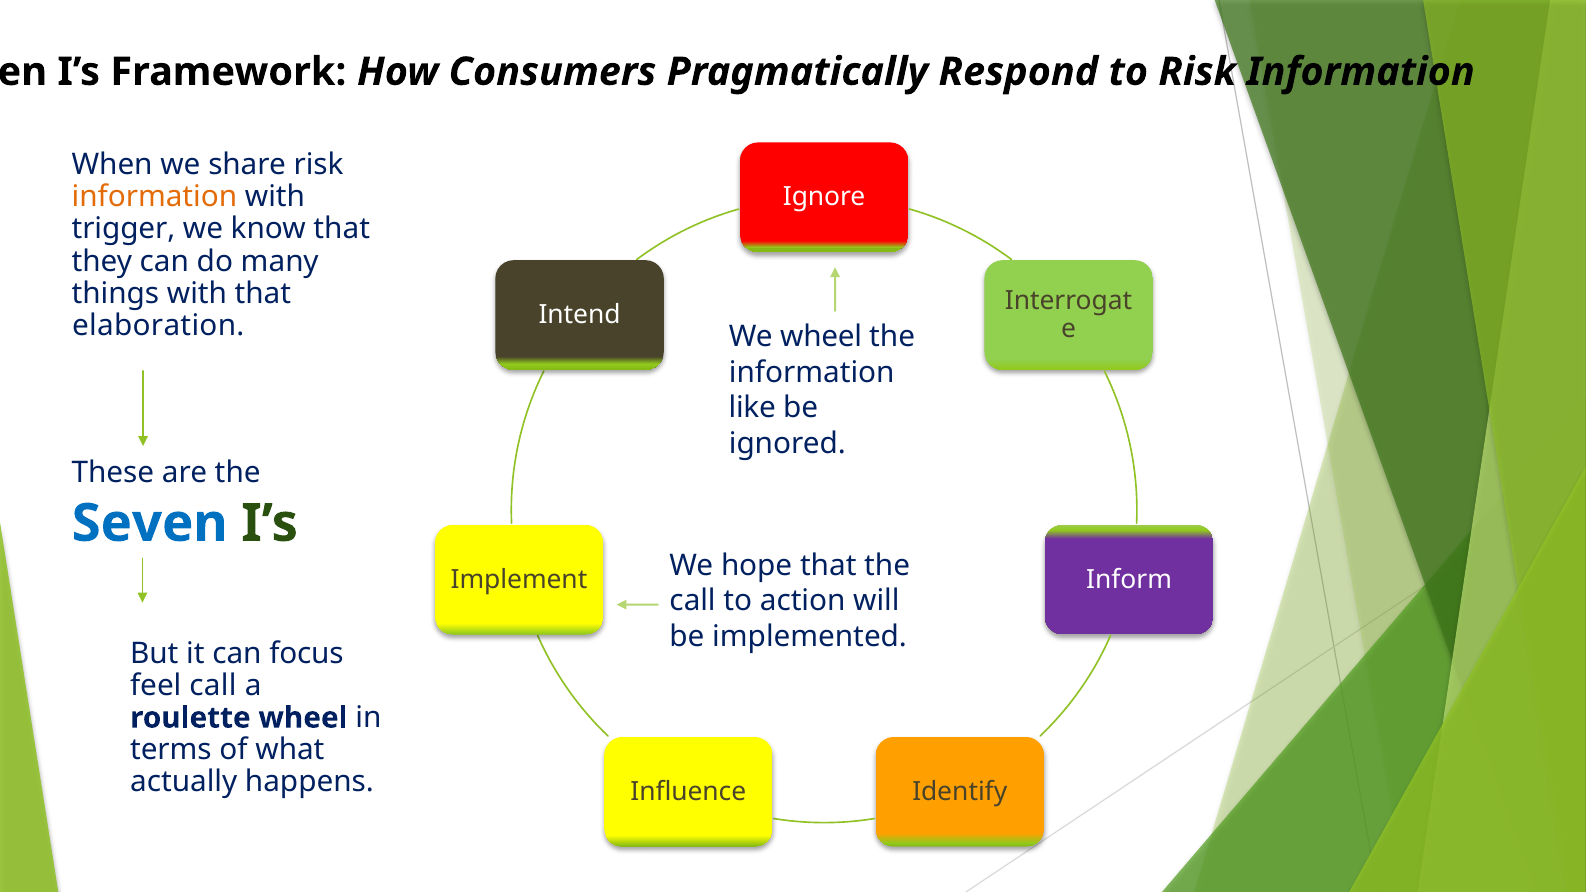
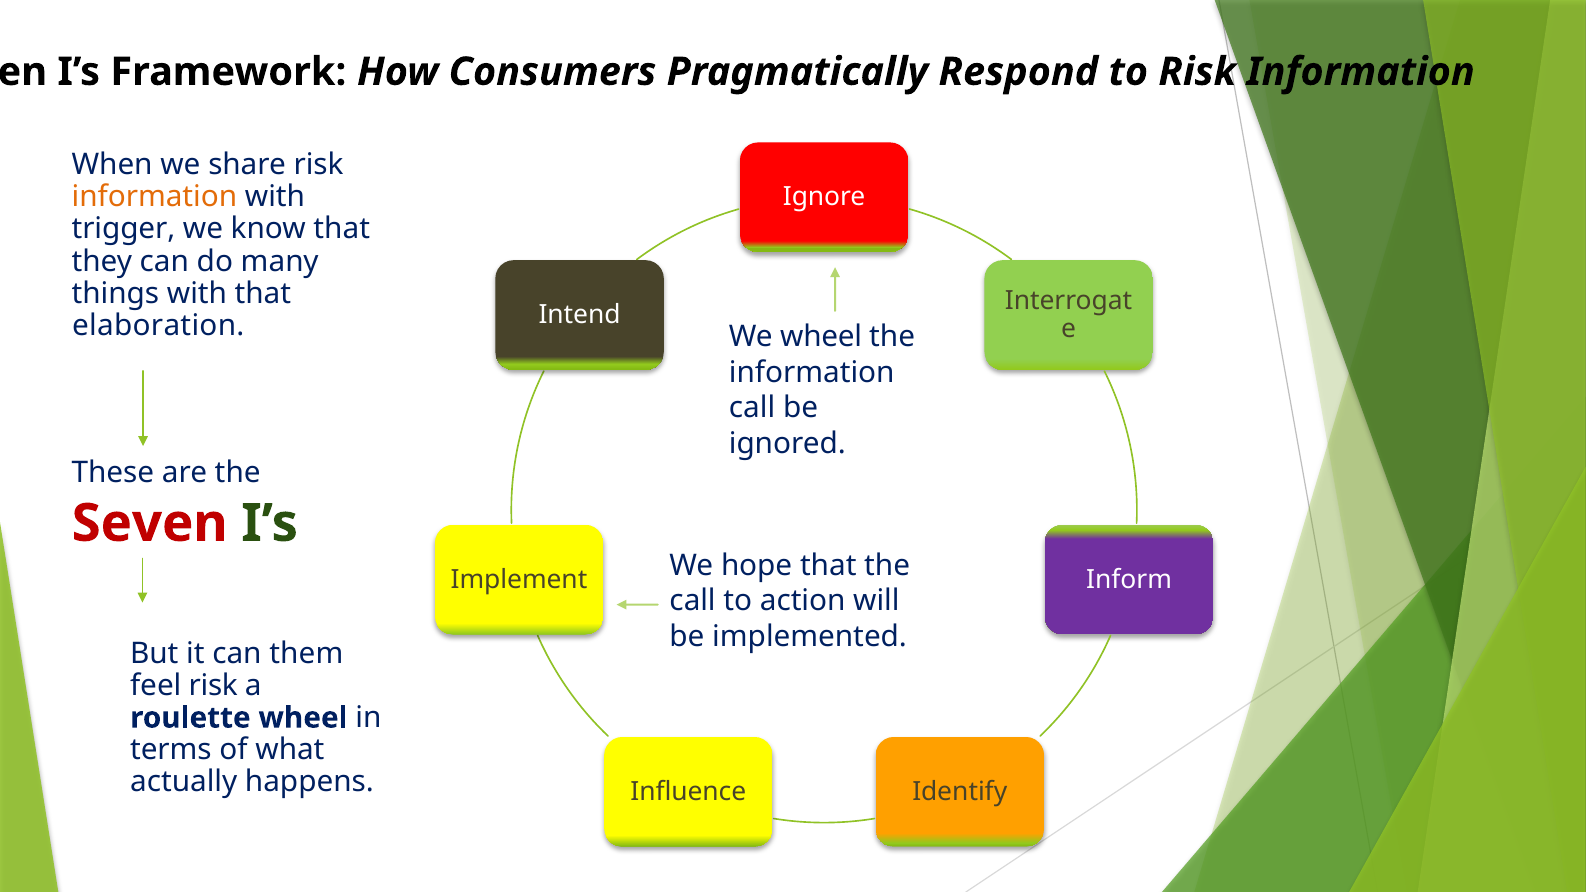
like: like -> call (752, 408)
Seven colour: blue -> red (150, 523)
focus: focus -> them (306, 654)
feel call: call -> risk (213, 686)
